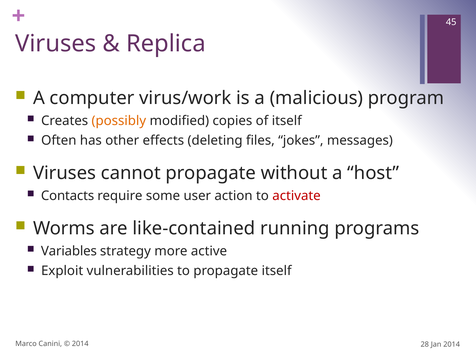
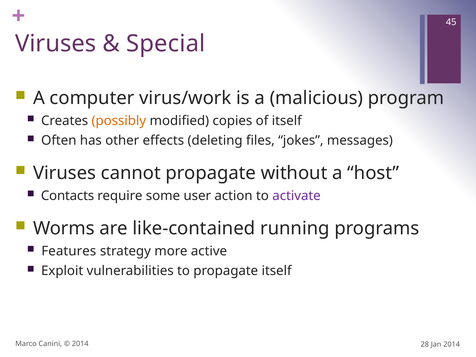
Replica: Replica -> Special (166, 44)
activate colour: red -> purple (297, 196)
Variables: Variables -> Features (69, 251)
